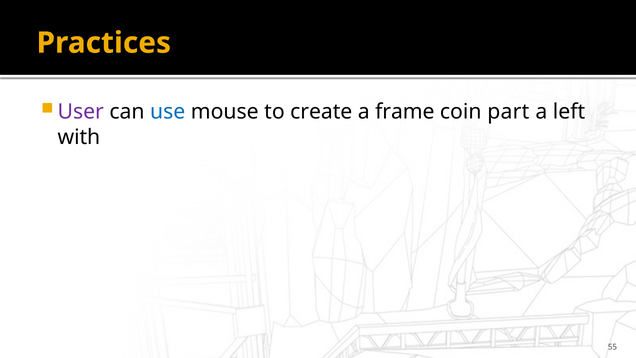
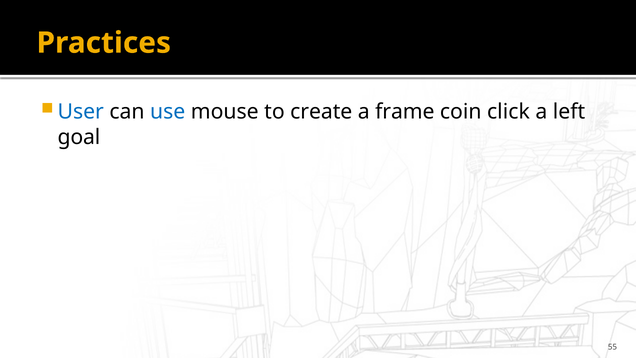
User colour: purple -> blue (81, 112)
part: part -> click (508, 112)
with: with -> goal (79, 137)
